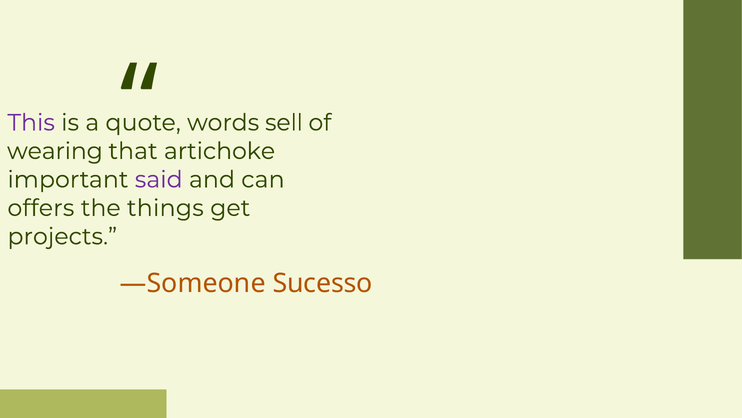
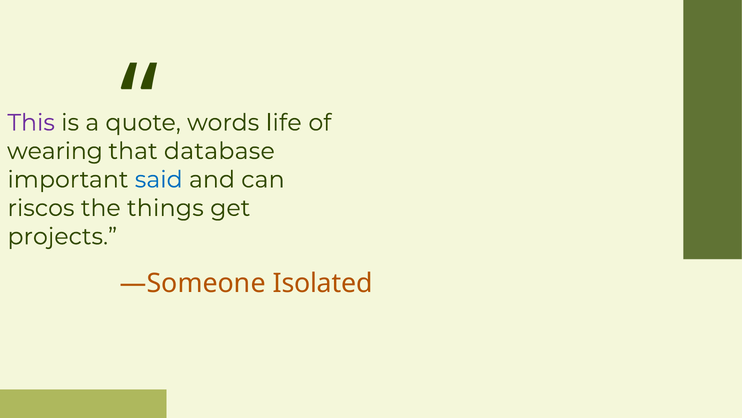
sell: sell -> life (284, 122)
artichoke: artichoke -> database (219, 151)
said colour: purple -> blue (159, 179)
offers: offers -> riscos (41, 208)
Sucesso: Sucesso -> Isolated (323, 283)
